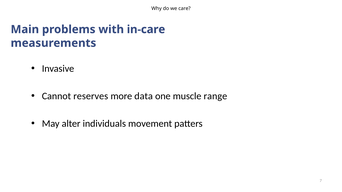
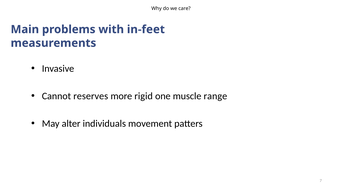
in-care: in-care -> in-feet (146, 29)
data: data -> rigid (144, 96)
